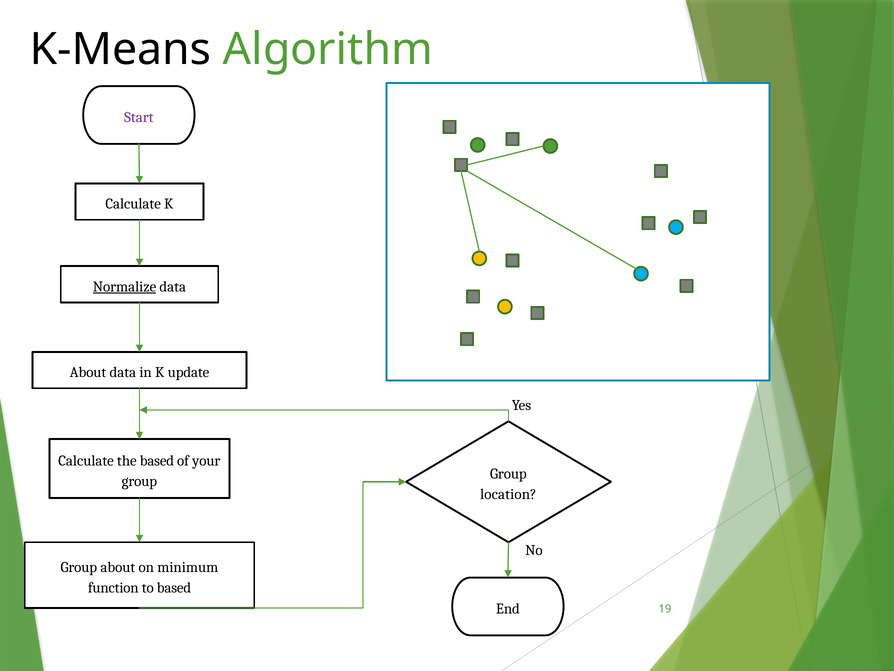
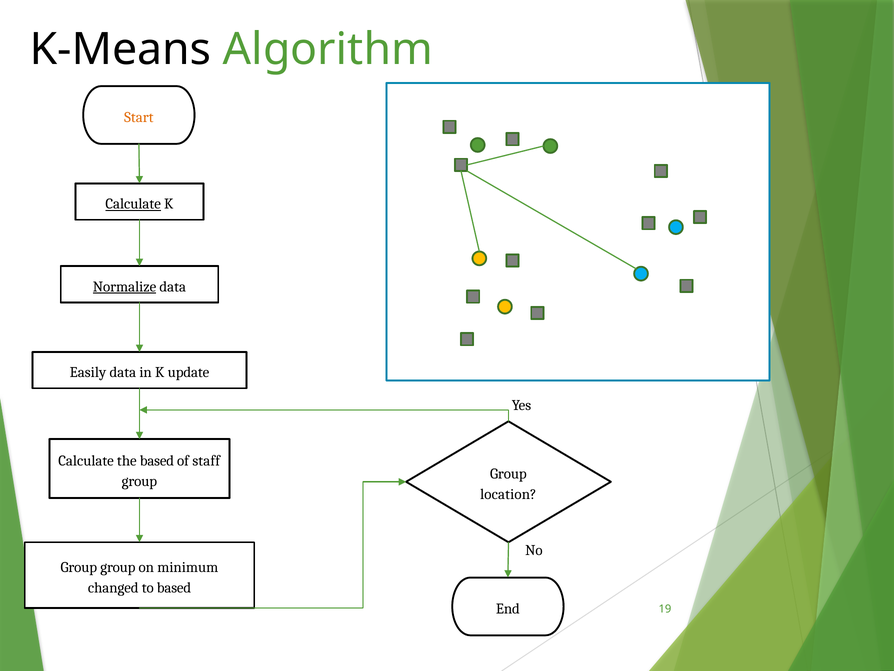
Start colour: purple -> orange (139, 117)
Calculate underline: none -> present (133, 204)
About: About -> Easily (88, 372)
your: your -> staff (206, 460)
about: about -> group (118, 567)
function: function -> changed (113, 587)
